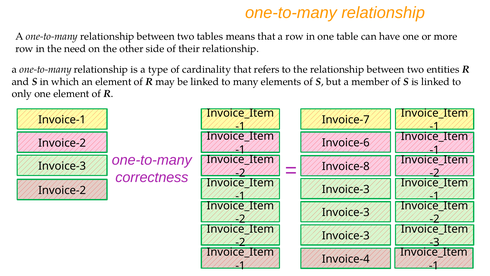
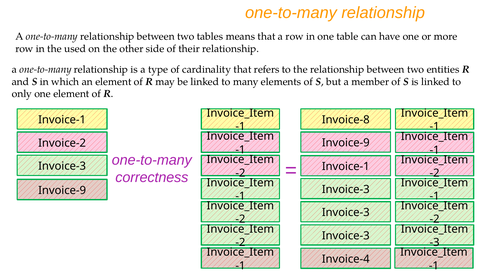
need: need -> used (75, 49)
Invoice-7: Invoice-7 -> Invoice-8 (346, 120)
Invoice-6: Invoice-6 -> Invoice-9 (346, 143)
Invoice-8: Invoice-8 -> Invoice-1 (346, 166)
Invoice-2: Invoice-2 -> Invoice-9 (62, 190)
